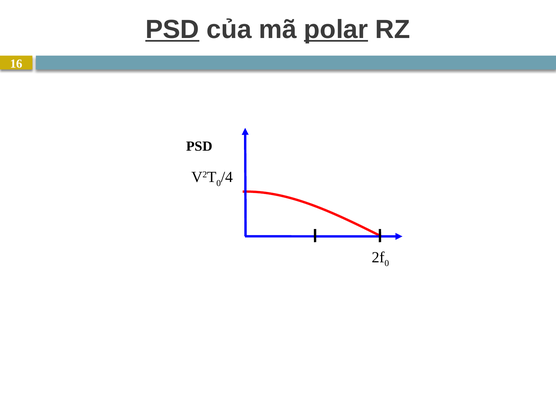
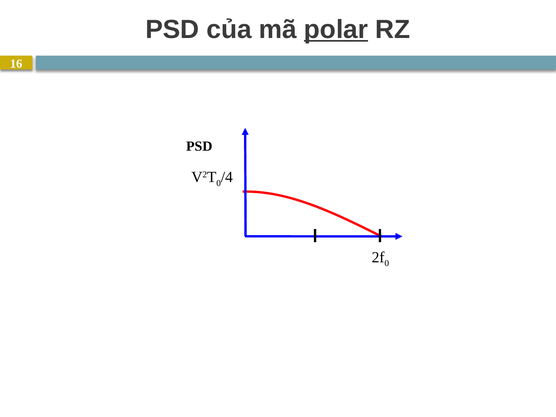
PSD underline: present -> none (172, 30)
